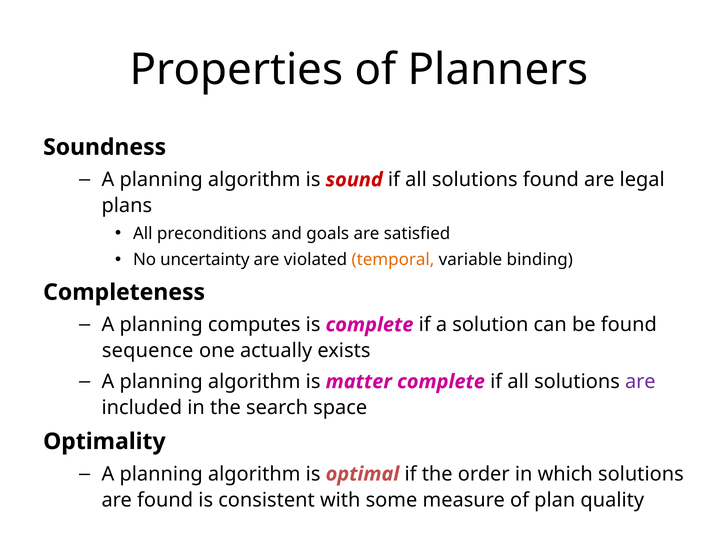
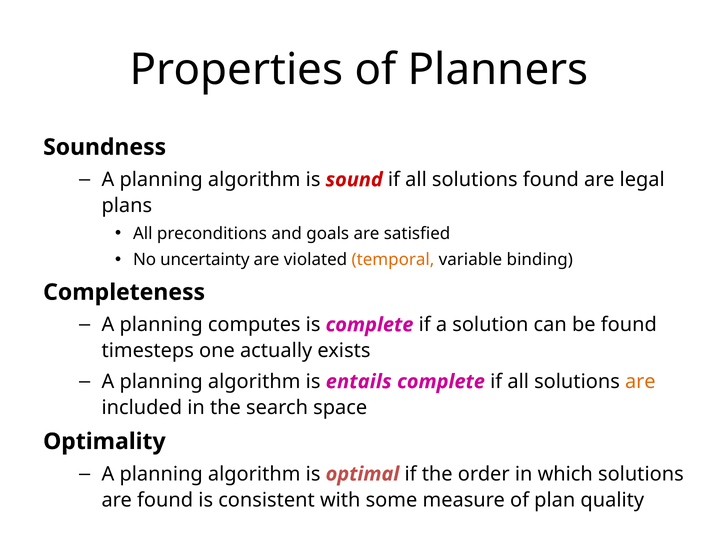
sequence: sequence -> timesteps (148, 350)
matter: matter -> entails (359, 381)
are colour: purple -> orange (640, 381)
